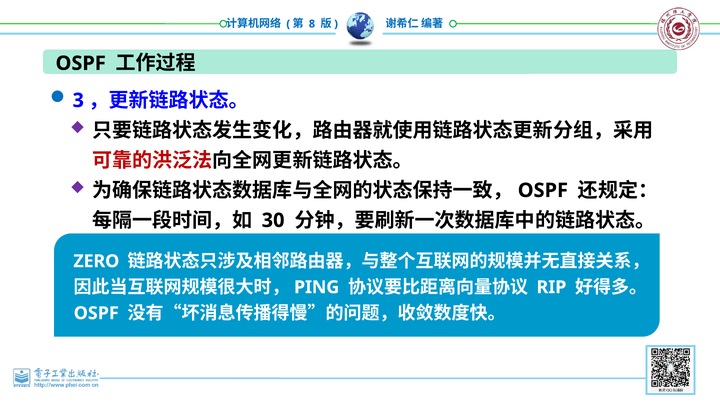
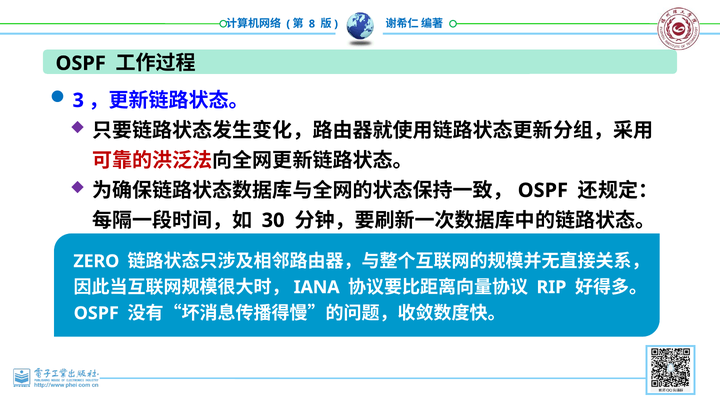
PING: PING -> IANA (317, 287)
